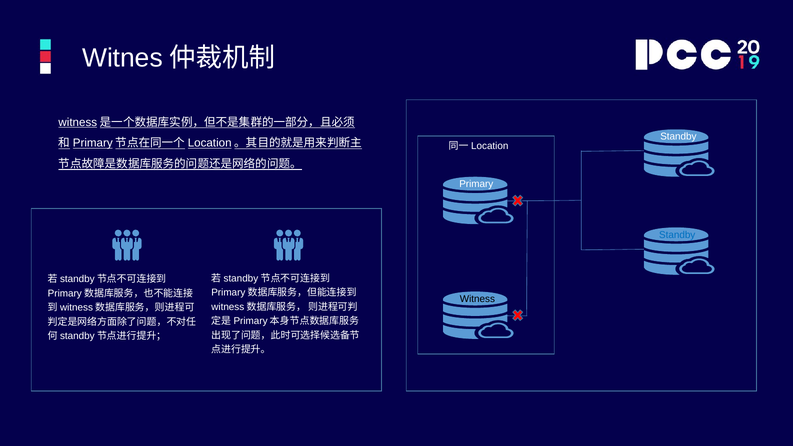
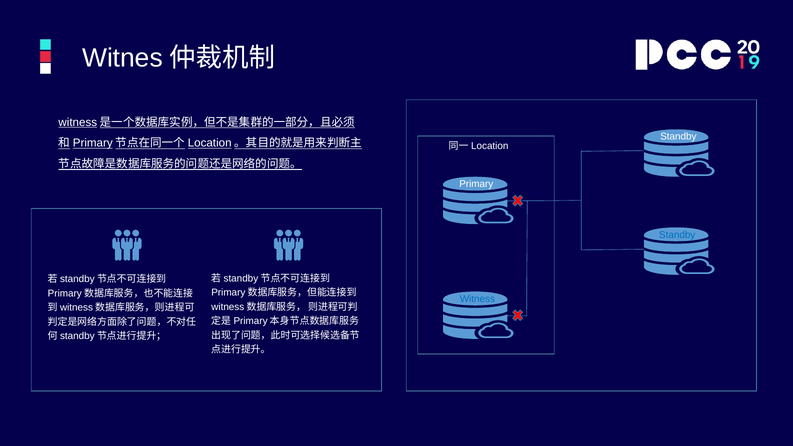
Witness colour: black -> blue (477, 299)
